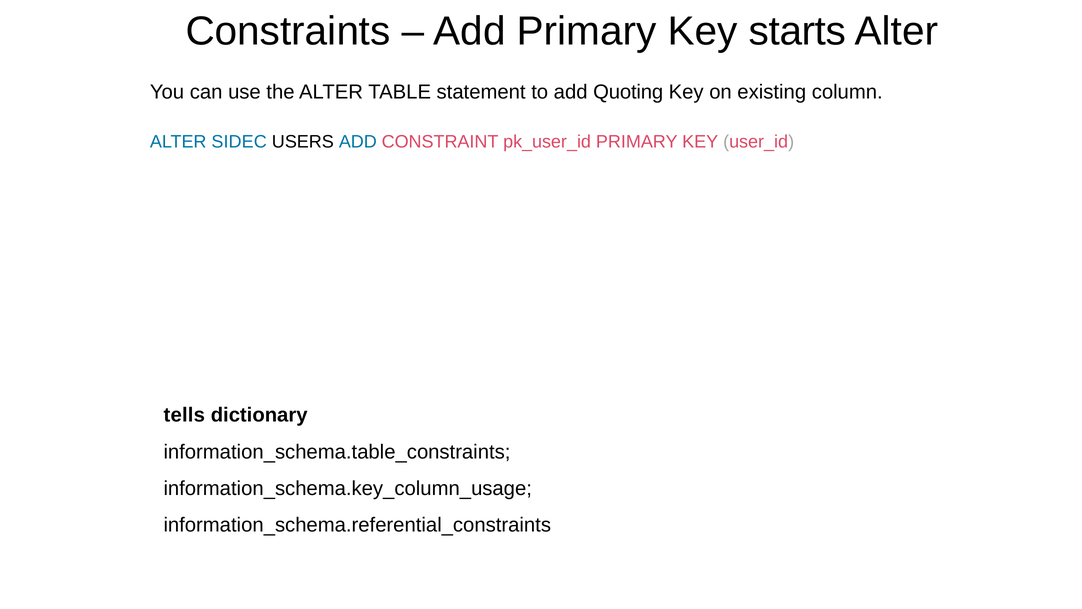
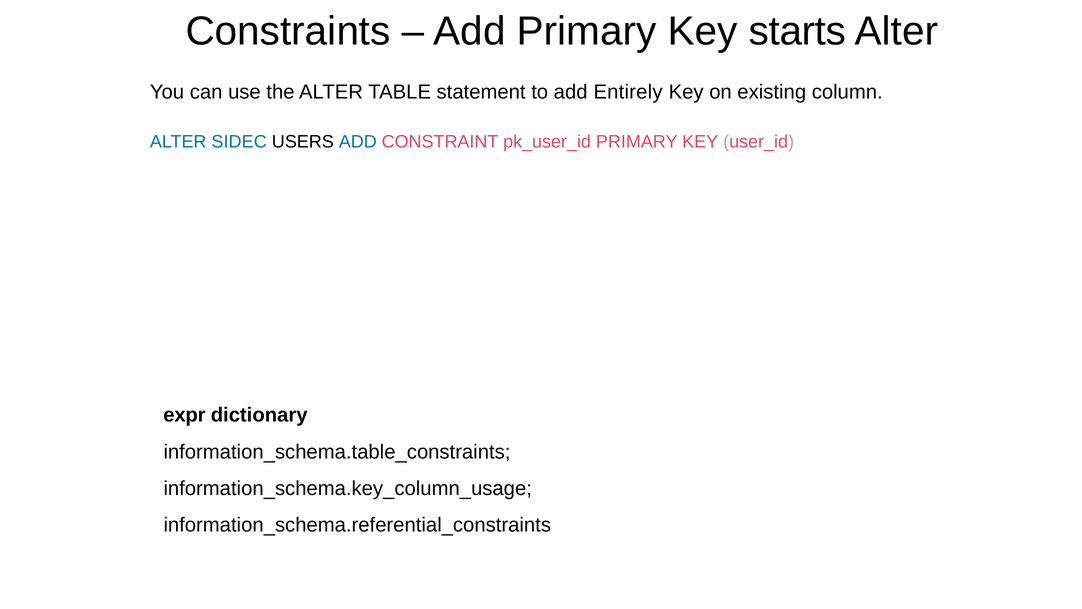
Quoting: Quoting -> Entirely (628, 92)
tells: tells -> expr (184, 415)
